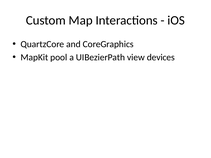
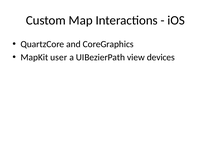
pool: pool -> user (59, 57)
